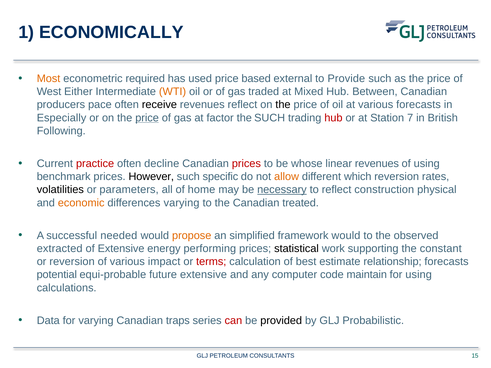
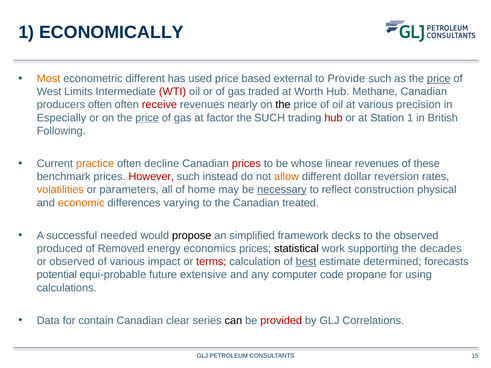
econometric required: required -> different (145, 79)
price underline: none -> present (439, 79)
Either: Either -> Limits (78, 92)
WTI colour: orange -> red (173, 92)
Mixed: Mixed -> Worth (309, 92)
Between: Between -> Methane (375, 92)
producers pace: pace -> often (100, 105)
receive colour: black -> red (159, 105)
revenues reflect: reflect -> nearly (242, 105)
various forecasts: forecasts -> precision (418, 105)
Station 7: 7 -> 1 (410, 118)
practice colour: red -> orange (95, 164)
of using: using -> these (427, 164)
However colour: black -> red (151, 177)
specific: specific -> instead (220, 177)
which: which -> dollar (358, 177)
volatilities colour: black -> orange (60, 190)
propose colour: orange -> black (192, 236)
framework would: would -> decks (346, 236)
extracted: extracted -> produced (60, 249)
of Extensive: Extensive -> Removed (121, 249)
performing: performing -> economics (210, 249)
constant: constant -> decades (441, 249)
or reversion: reversion -> observed (72, 262)
best underline: none -> present (306, 262)
relationship: relationship -> determined (392, 262)
maintain: maintain -> propane (367, 275)
for varying: varying -> contain (96, 321)
traps: traps -> clear (178, 321)
can colour: red -> black (233, 321)
provided colour: black -> red (281, 321)
Probabilistic: Probabilistic -> Correlations (373, 321)
